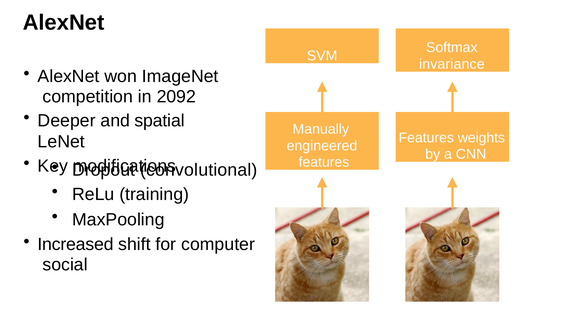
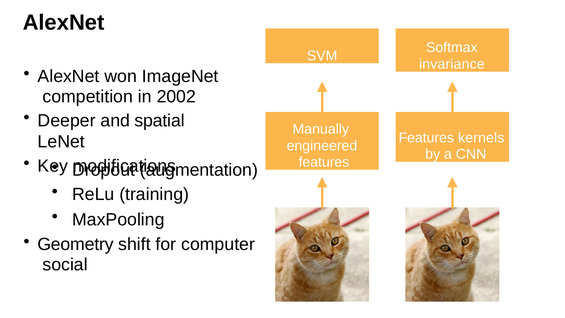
2092: 2092 -> 2002 (176, 97)
weights: weights -> kernels (481, 138)
convolutional: convolutional -> augmentation (199, 170)
Increased: Increased -> Geometry (76, 244)
